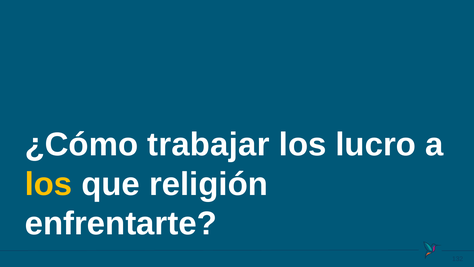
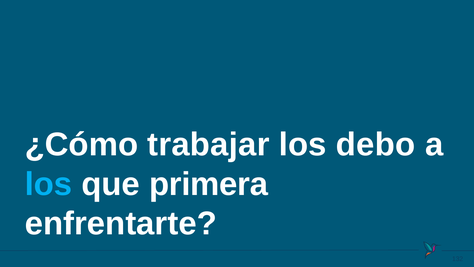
lucro: lucro -> debo (376, 144)
los colour: yellow -> light blue (49, 184)
religión: religión -> primera (209, 184)
